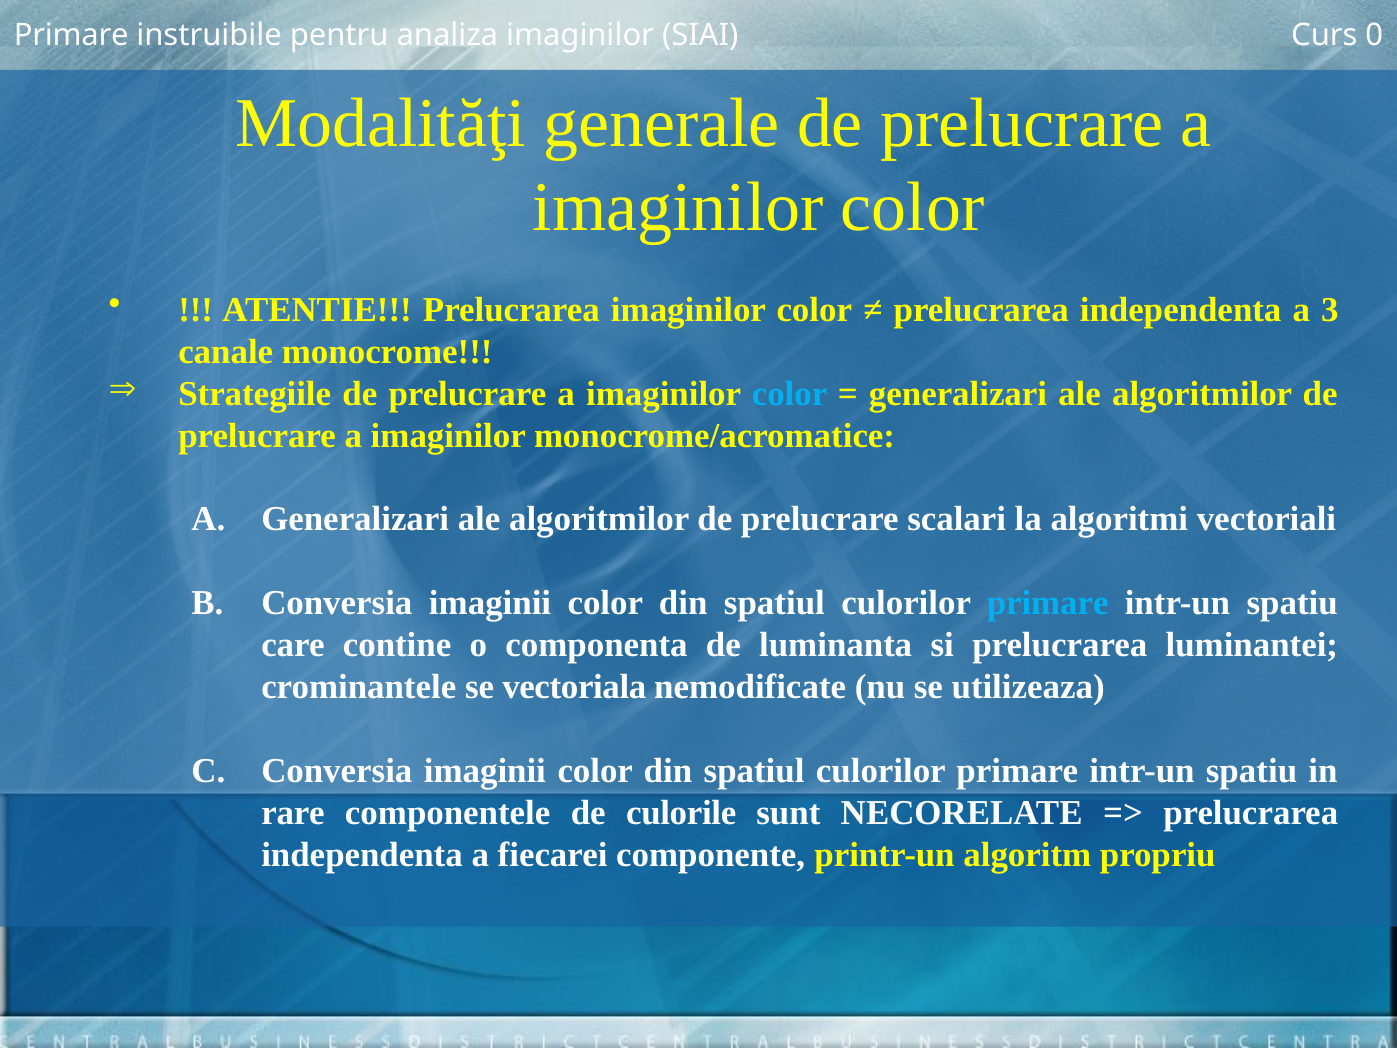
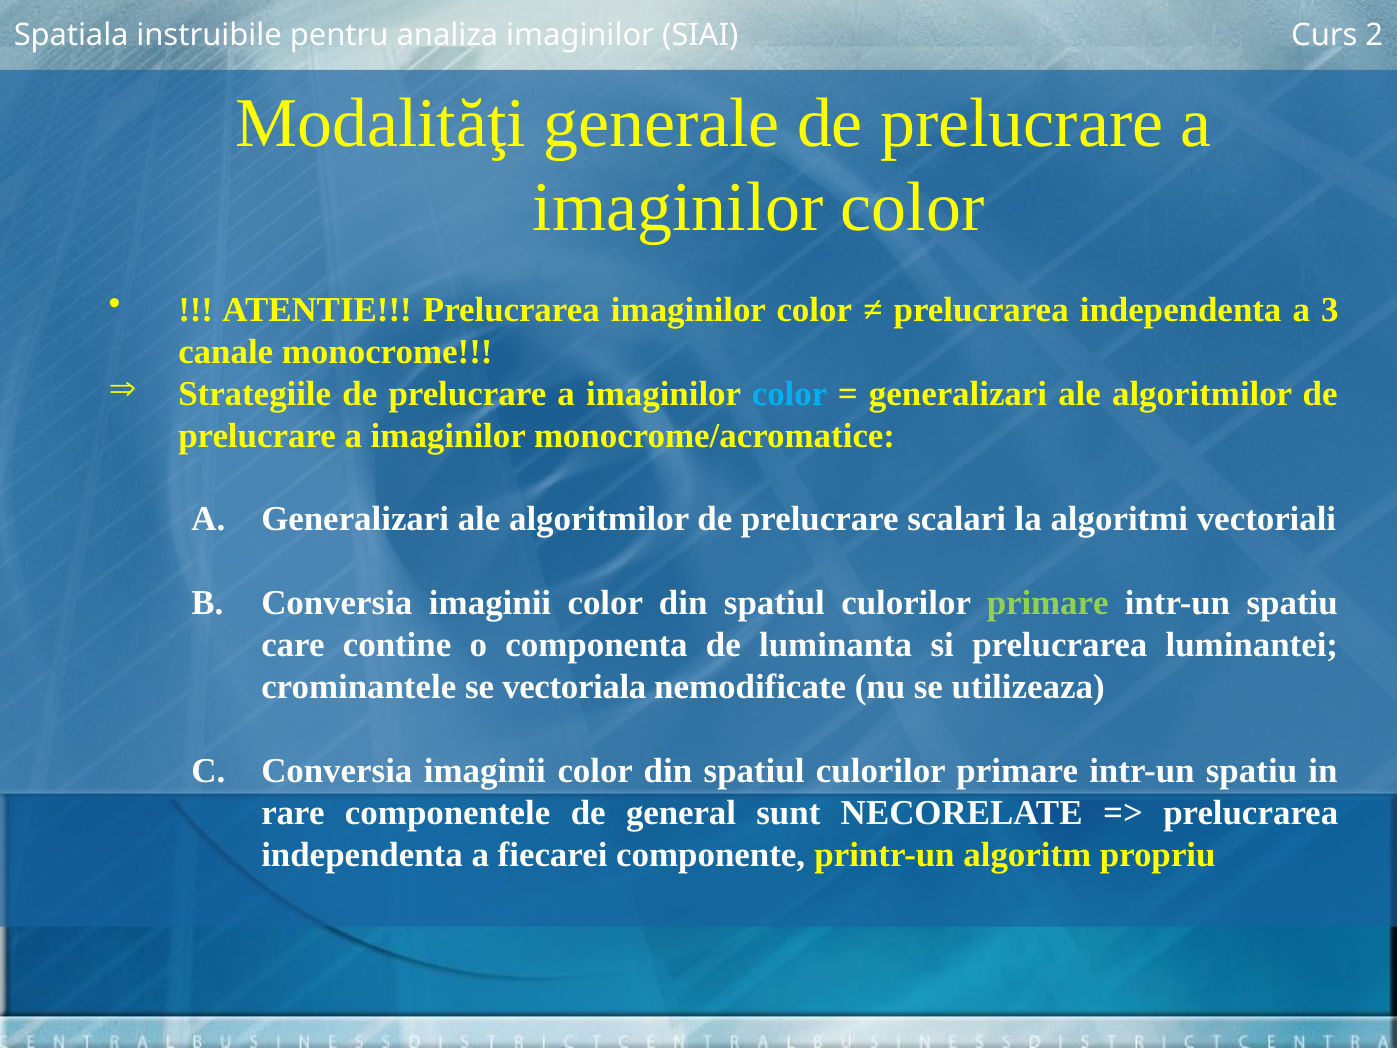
Primare: Primare -> Spatiala (71, 35)
0: 0 -> 2 (1374, 35)
primare colour: light blue -> light green (1048, 603)
culorile: culorile -> general (681, 813)
